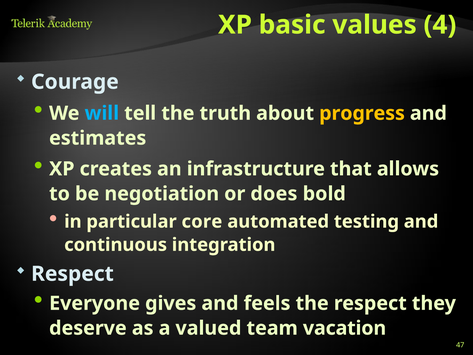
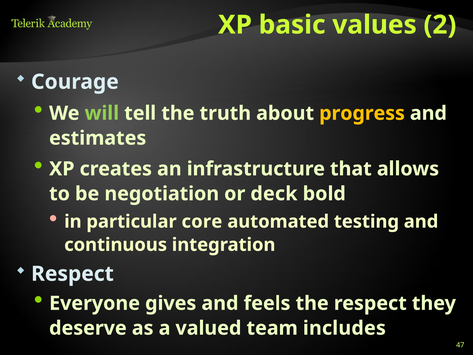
4: 4 -> 2 (440, 25)
will colour: light blue -> light green (102, 113)
does: does -> deck (274, 194)
vacation: vacation -> includes (344, 328)
